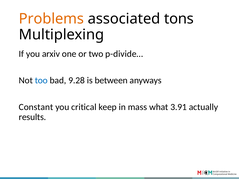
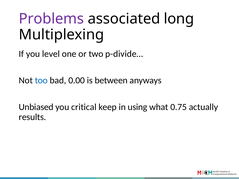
Problems colour: orange -> purple (51, 19)
tons: tons -> long (179, 19)
arxiv: arxiv -> level (51, 54)
9.28: 9.28 -> 0.00 (77, 81)
Constant: Constant -> Unbiased (36, 107)
mass: mass -> using (138, 107)
3.91: 3.91 -> 0.75 (179, 107)
